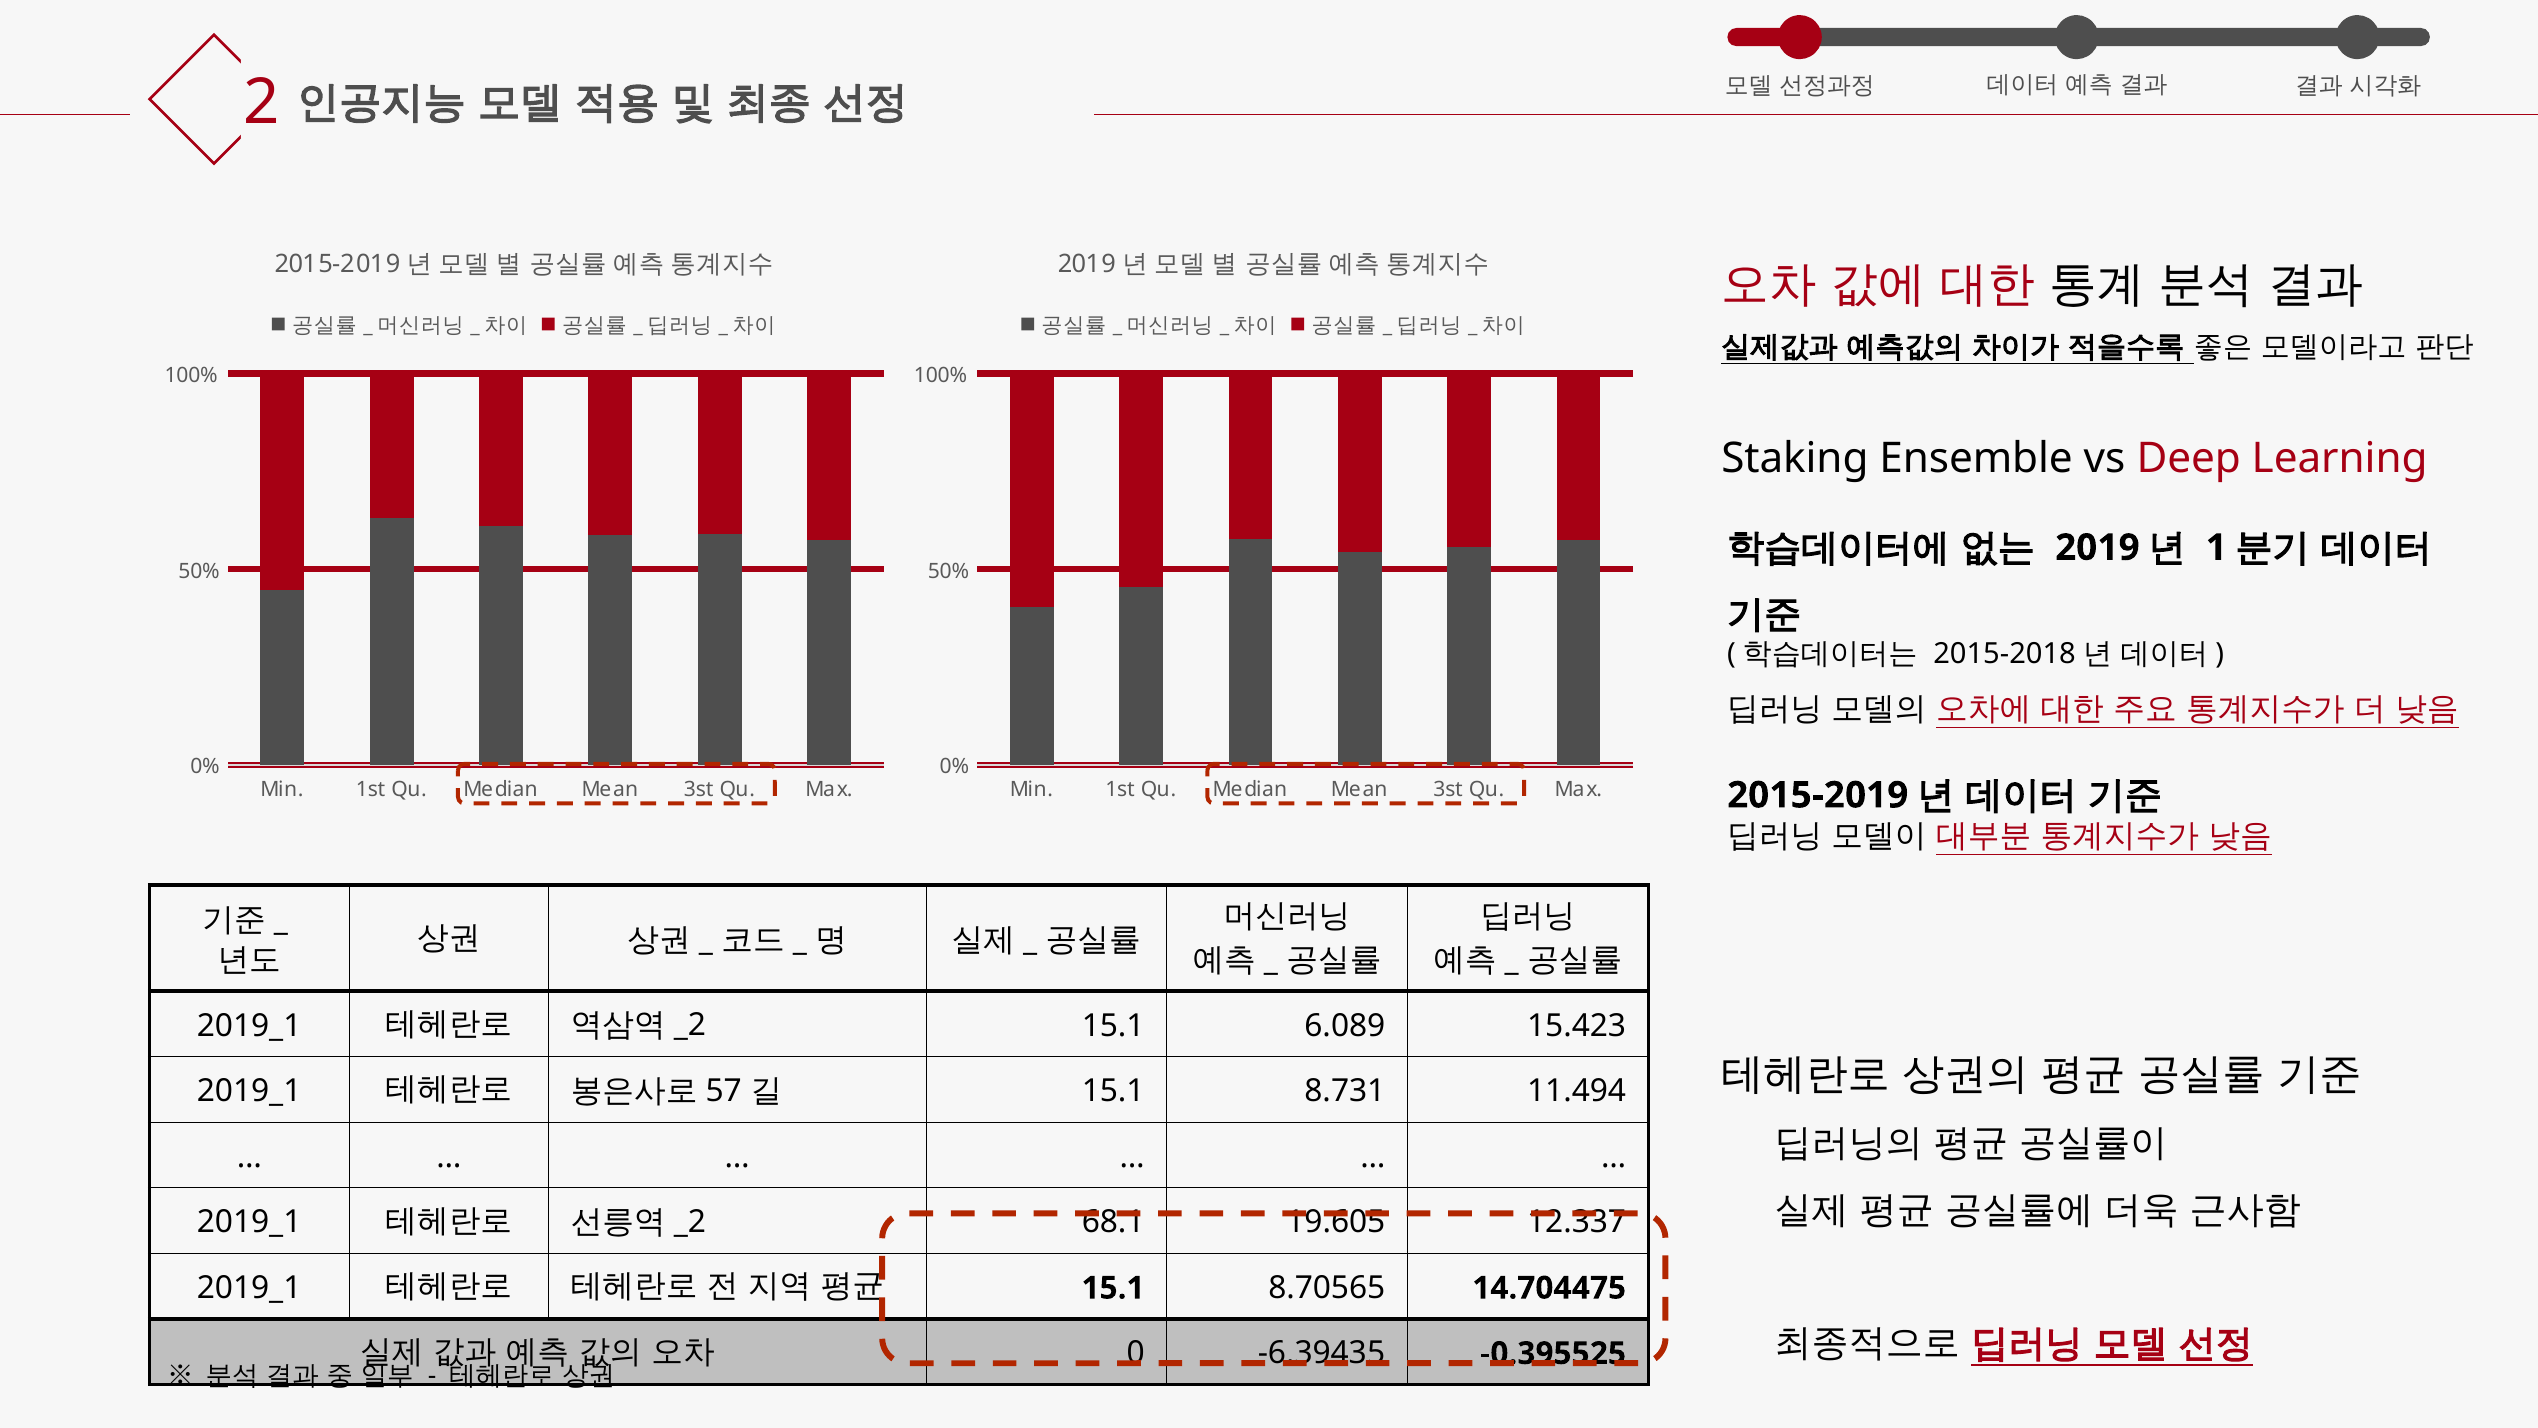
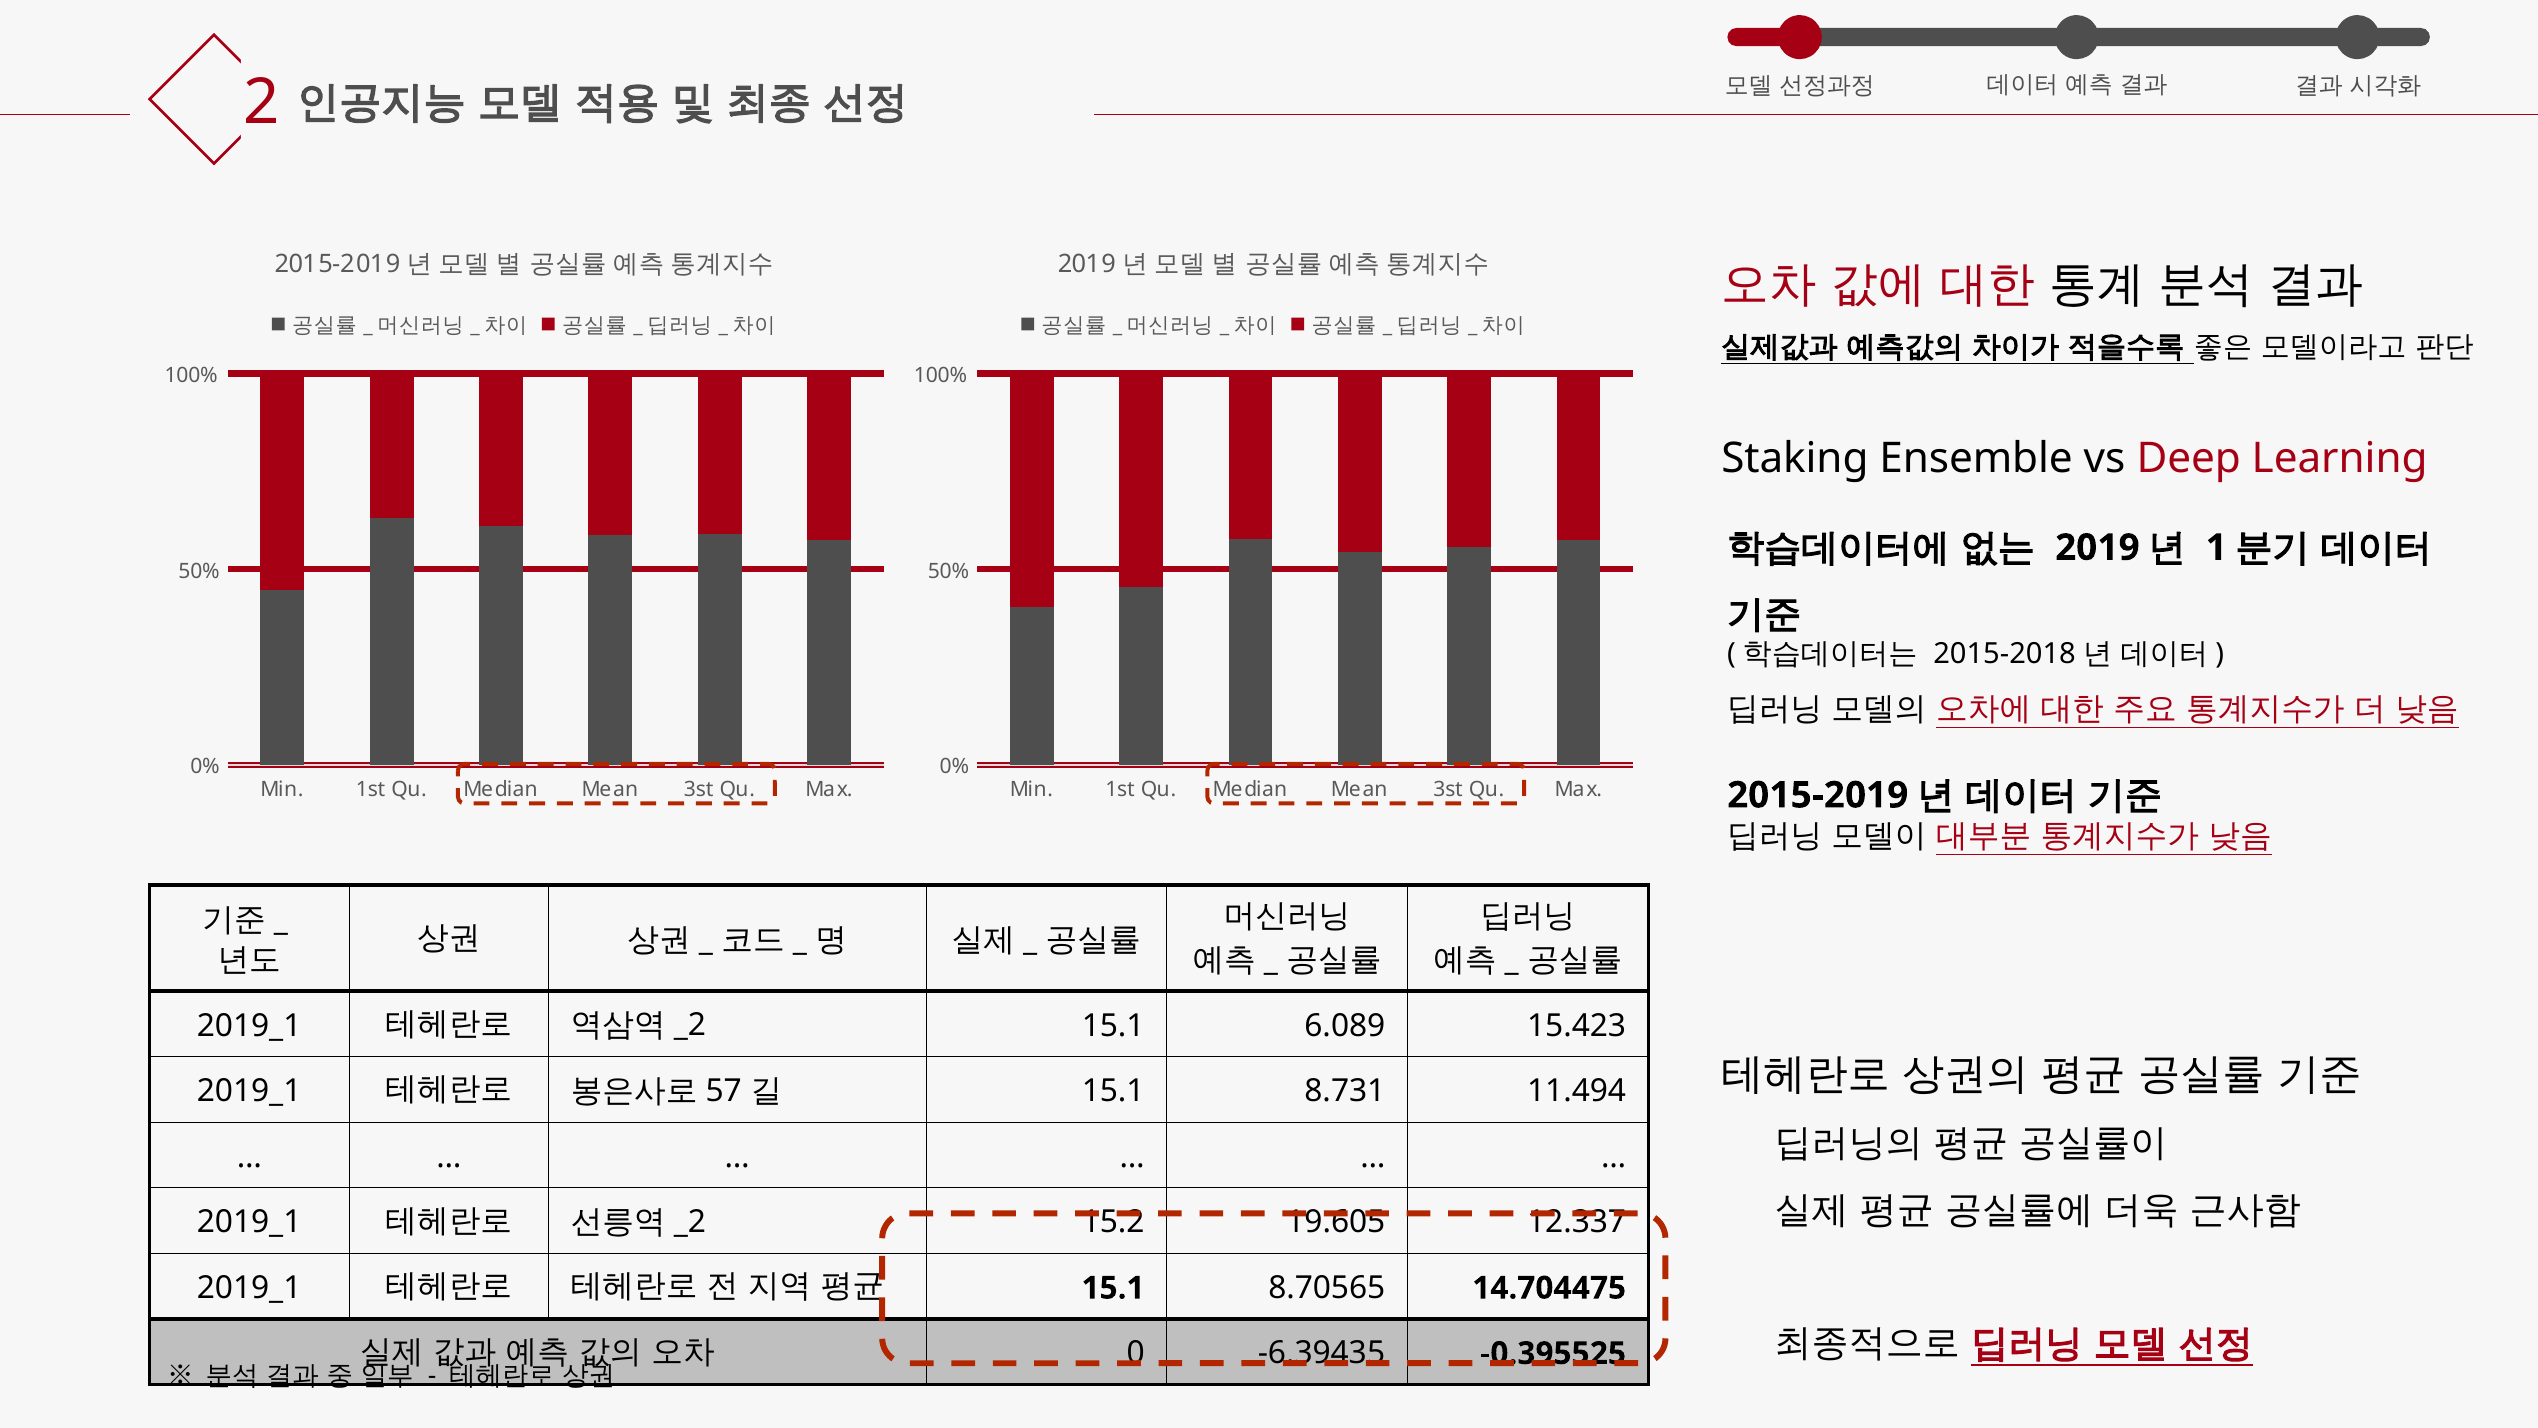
68.1: 68.1 -> 15.2 (1113, 1222)
